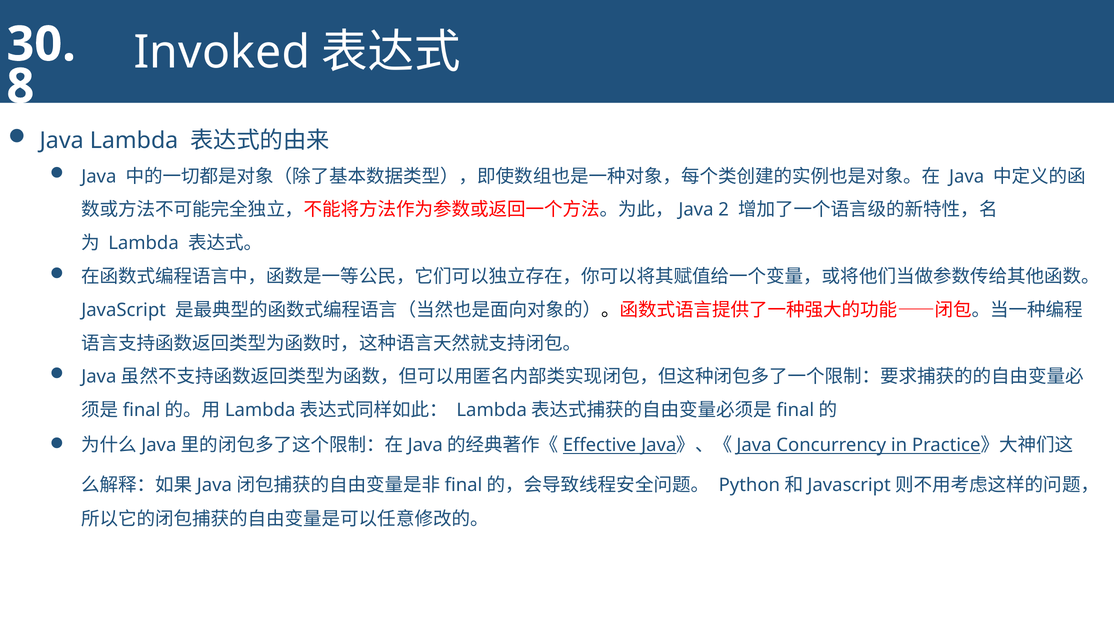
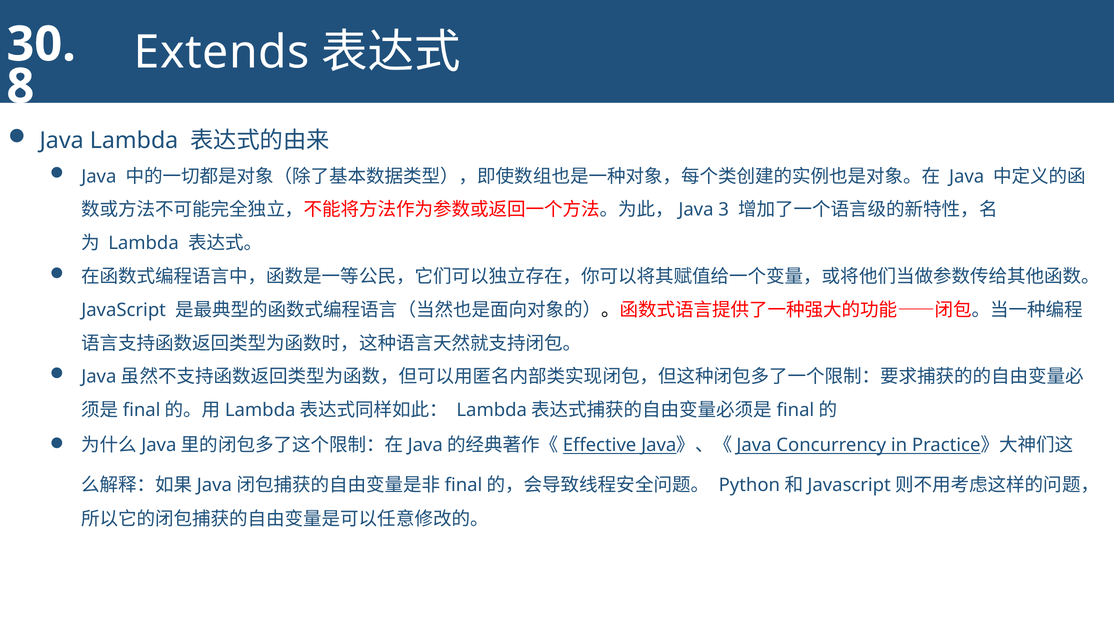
Invoked: Invoked -> Extends (222, 52)
2: 2 -> 3 (724, 210)
